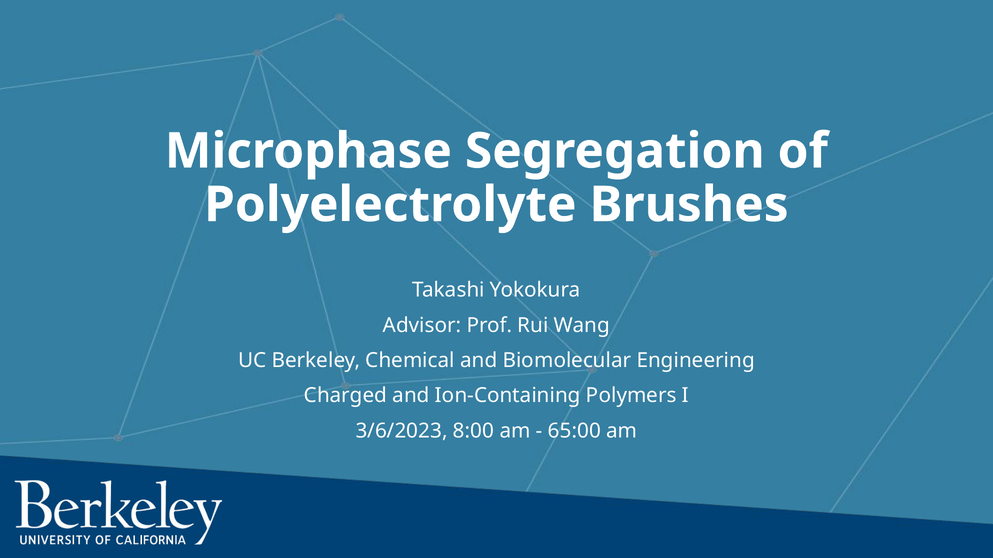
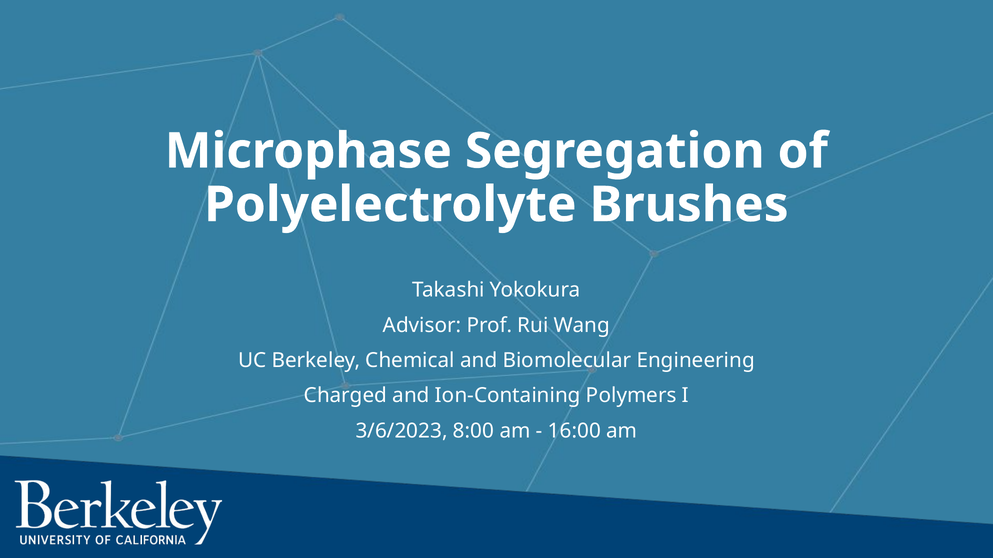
65:00: 65:00 -> 16:00 (574, 431)
